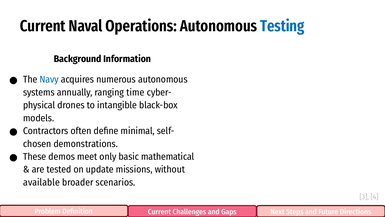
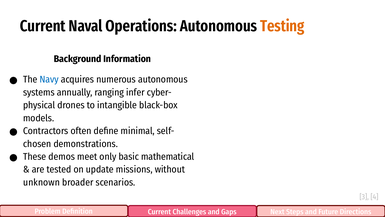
Testing colour: blue -> orange (282, 26)
time: time -> infer (135, 92)
available: available -> unknown (42, 182)
